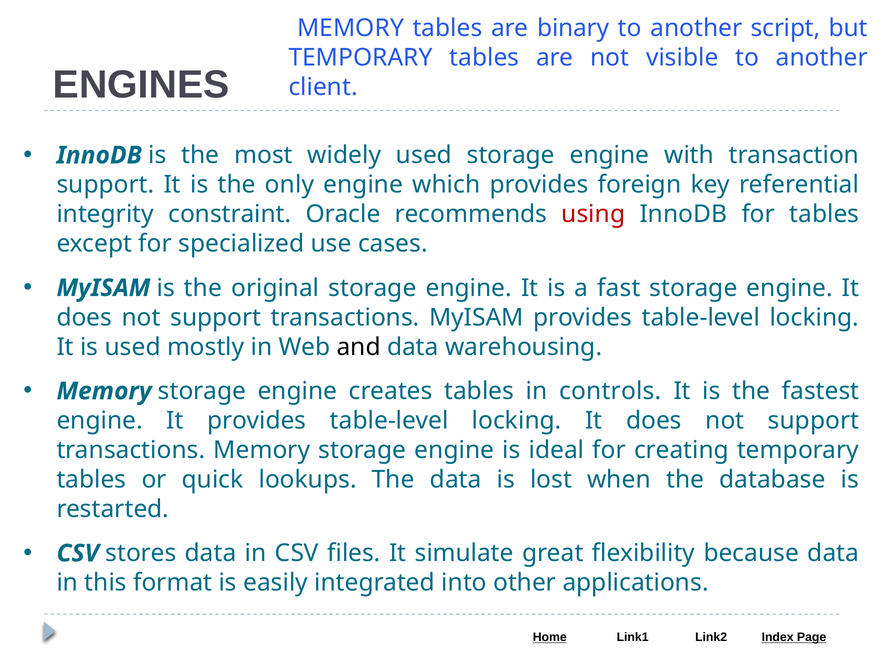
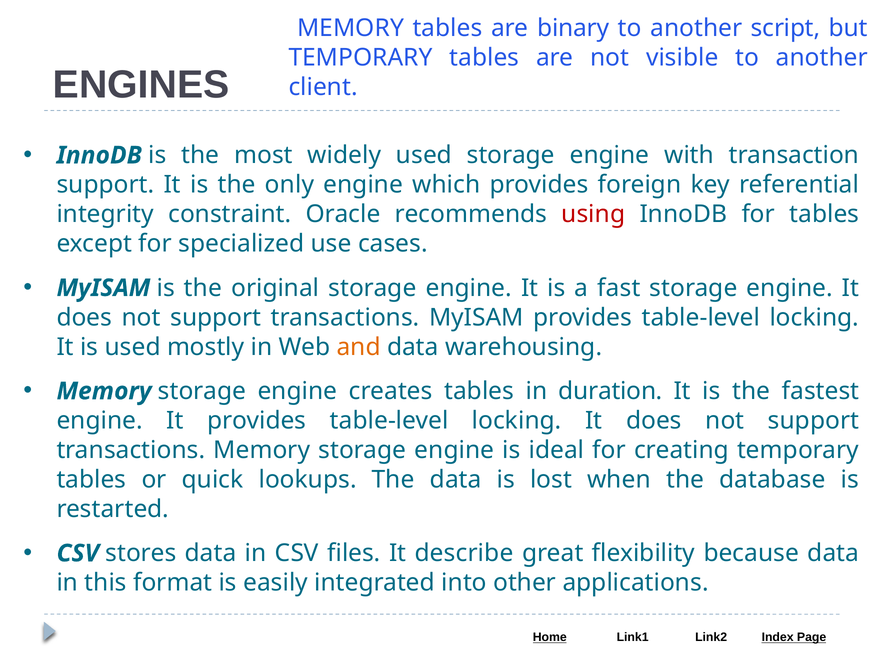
and colour: black -> orange (359, 347)
controls: controls -> duration (610, 391)
simulate: simulate -> describe (464, 553)
